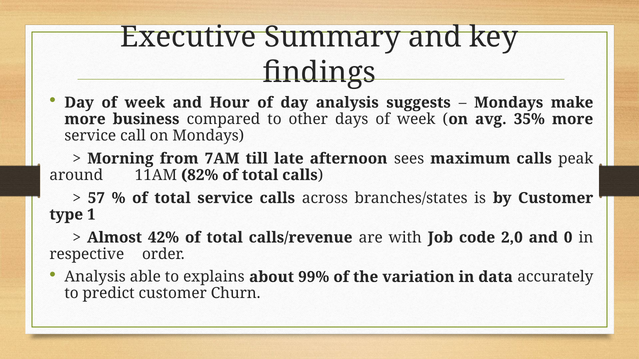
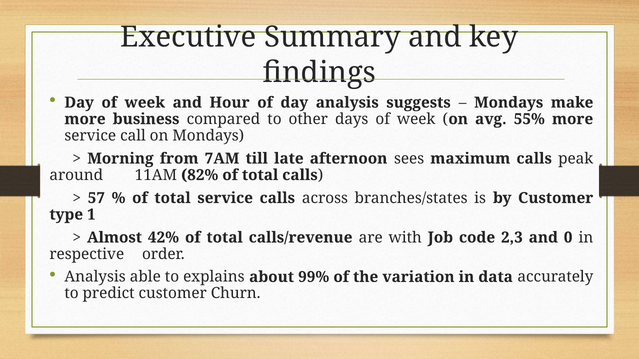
35%: 35% -> 55% (529, 119)
2,0: 2,0 -> 2,3 (512, 238)
